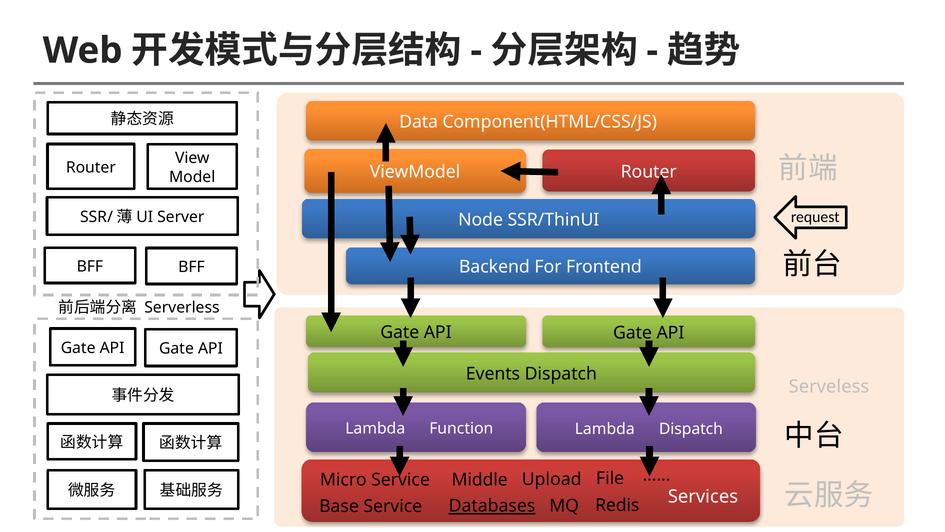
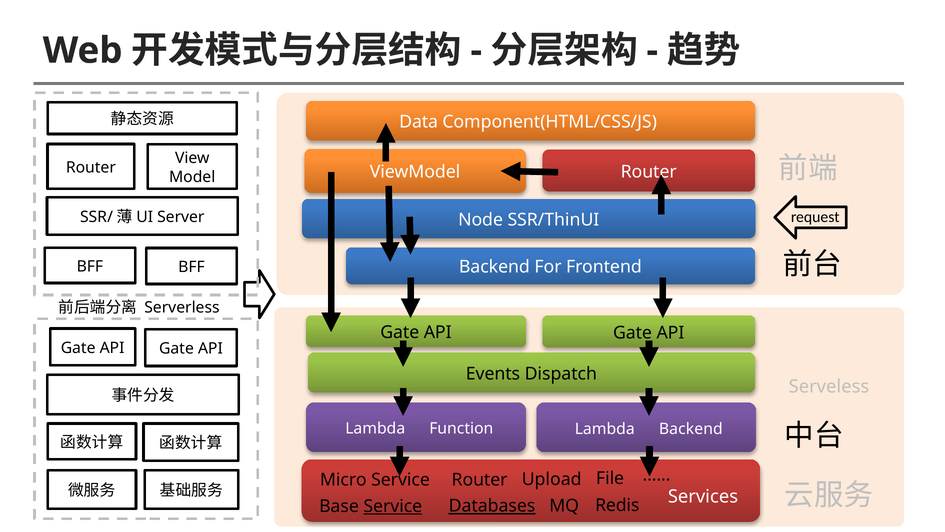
Lambda Dispatch: Dispatch -> Backend (691, 429)
Middle: Middle -> Router (480, 479)
Service underline: none -> present (393, 506)
